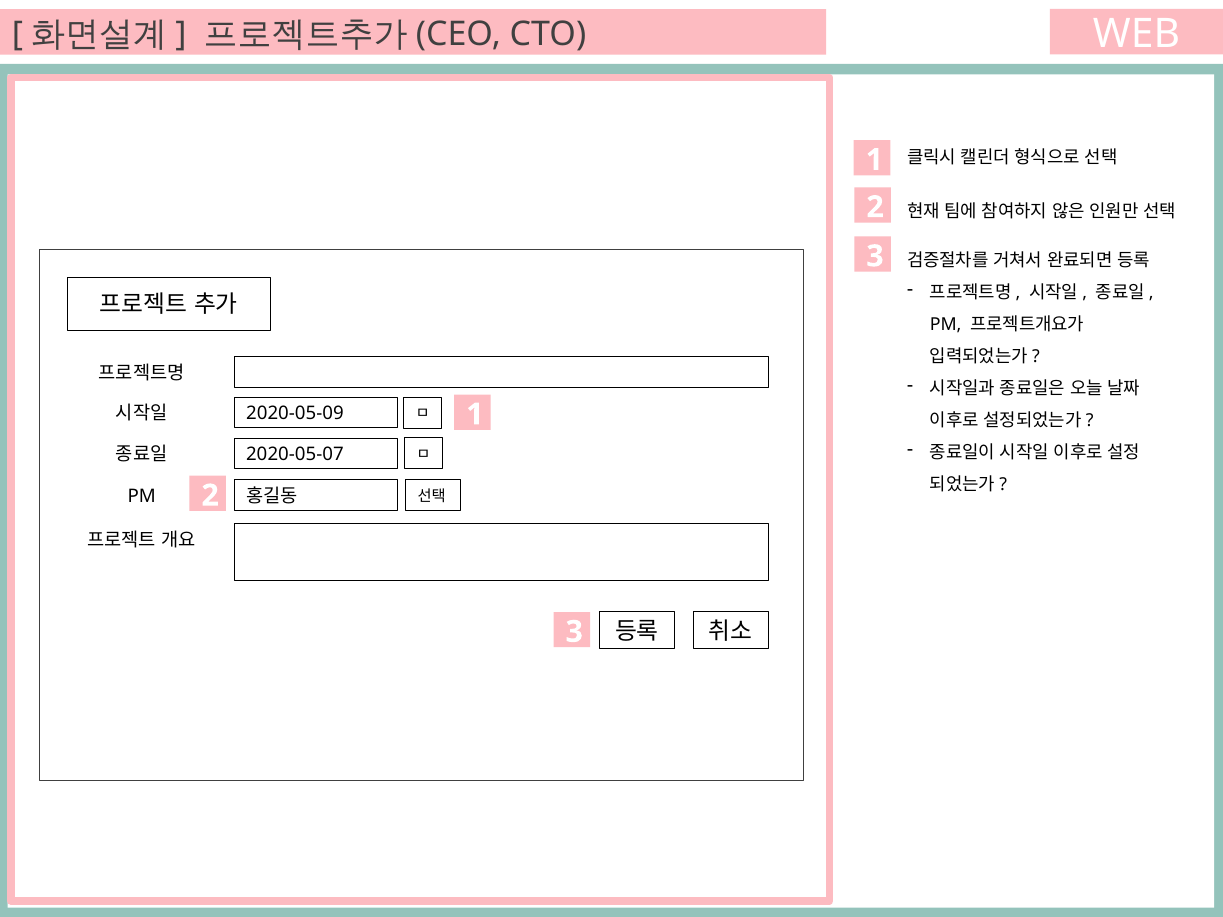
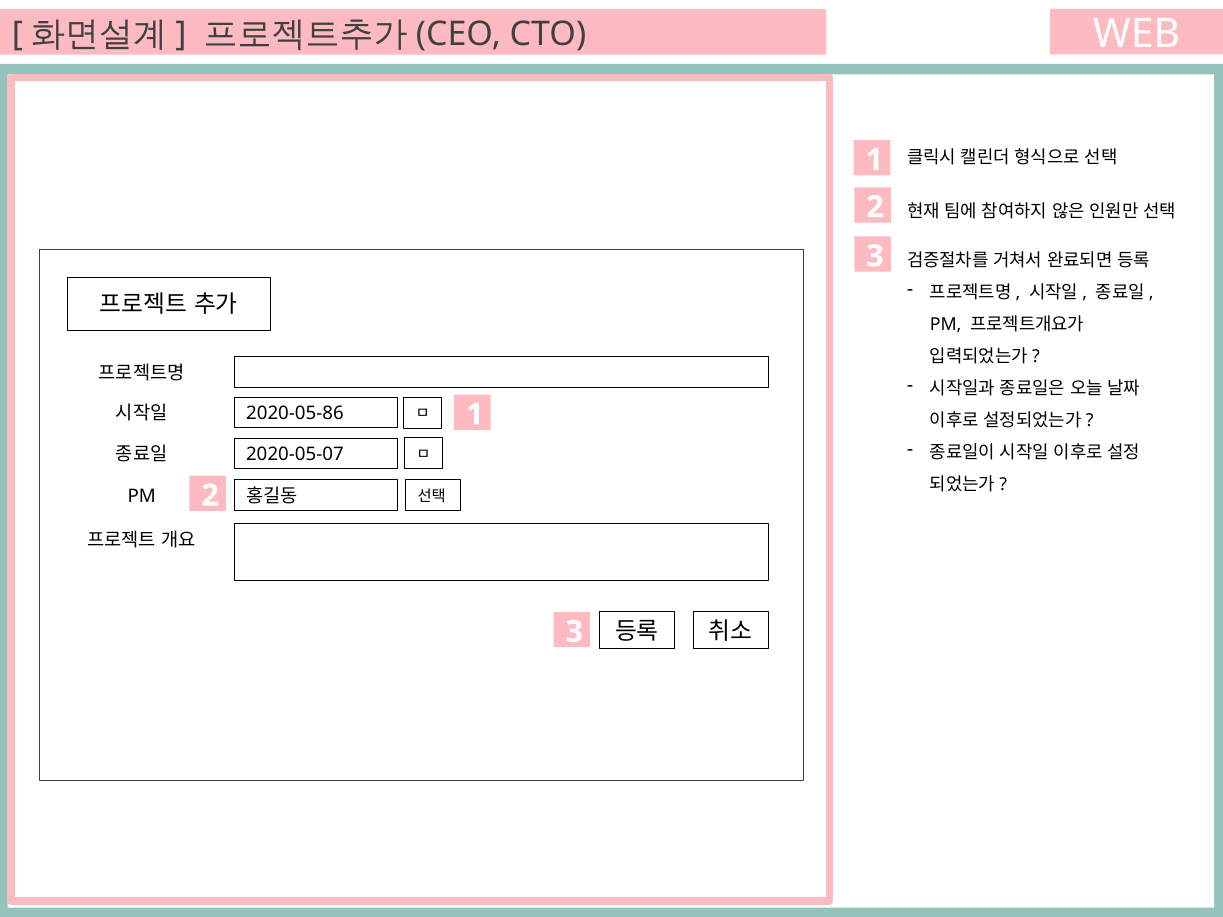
2020-05-09: 2020-05-09 -> 2020-05-86 (295, 414)
